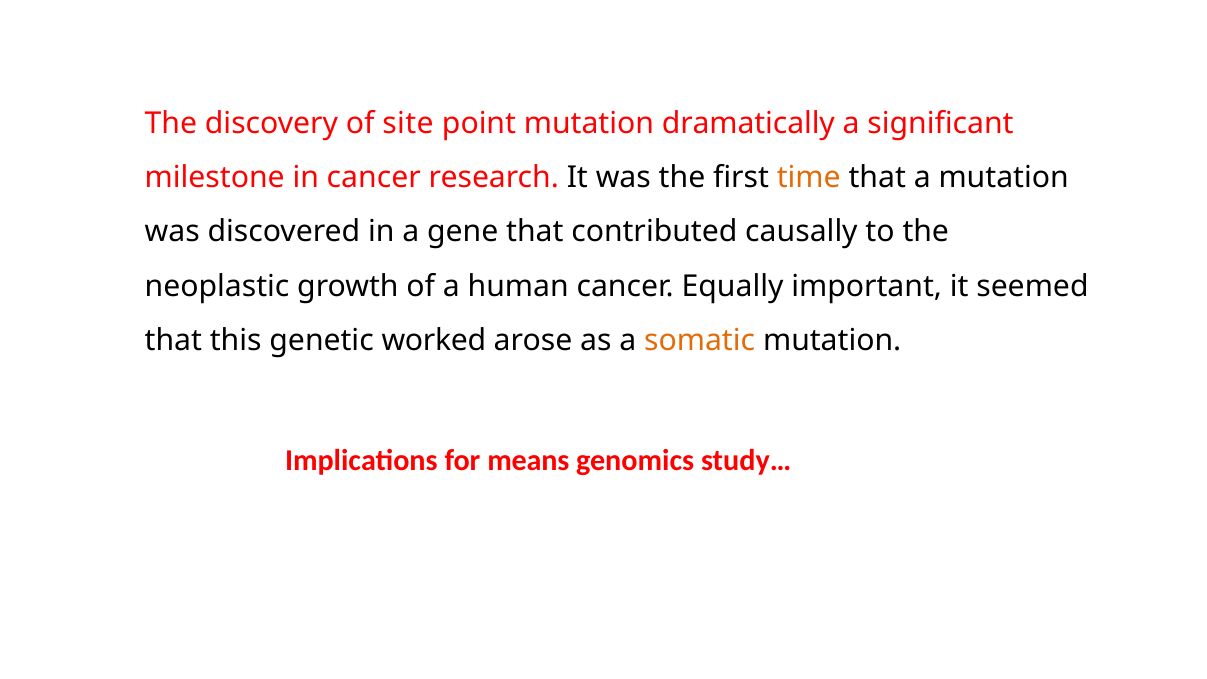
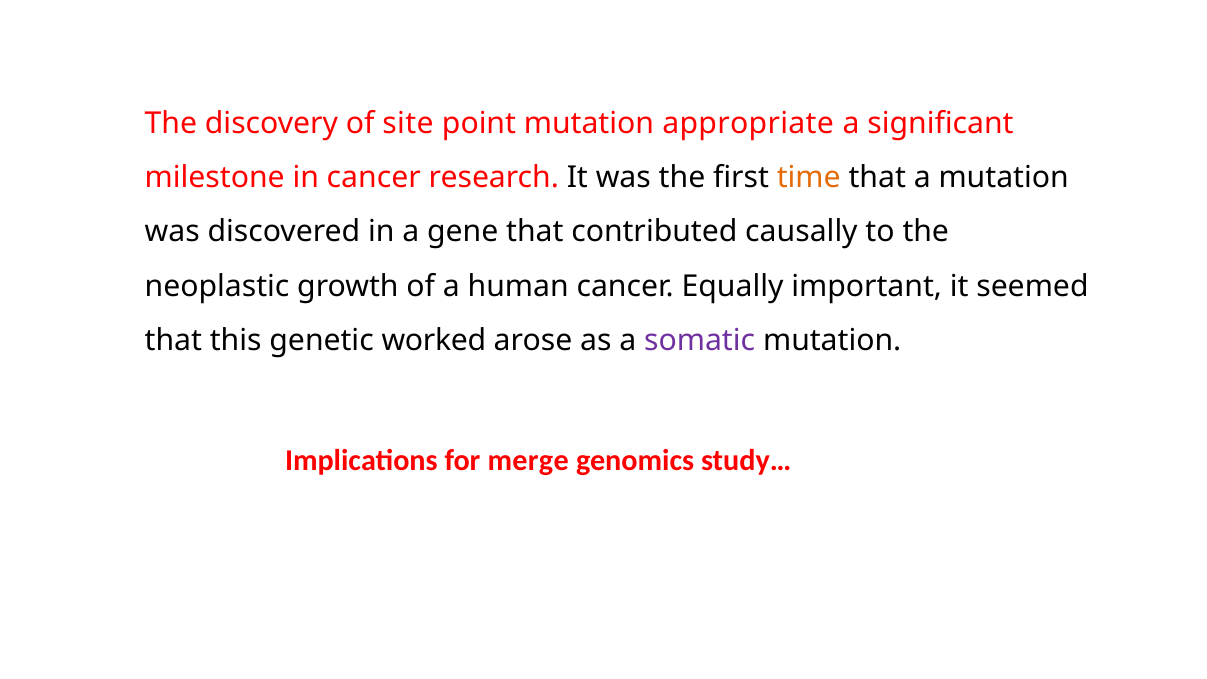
dramatically: dramatically -> appropriate (748, 123)
somatic colour: orange -> purple (700, 341)
means: means -> merge (528, 460)
